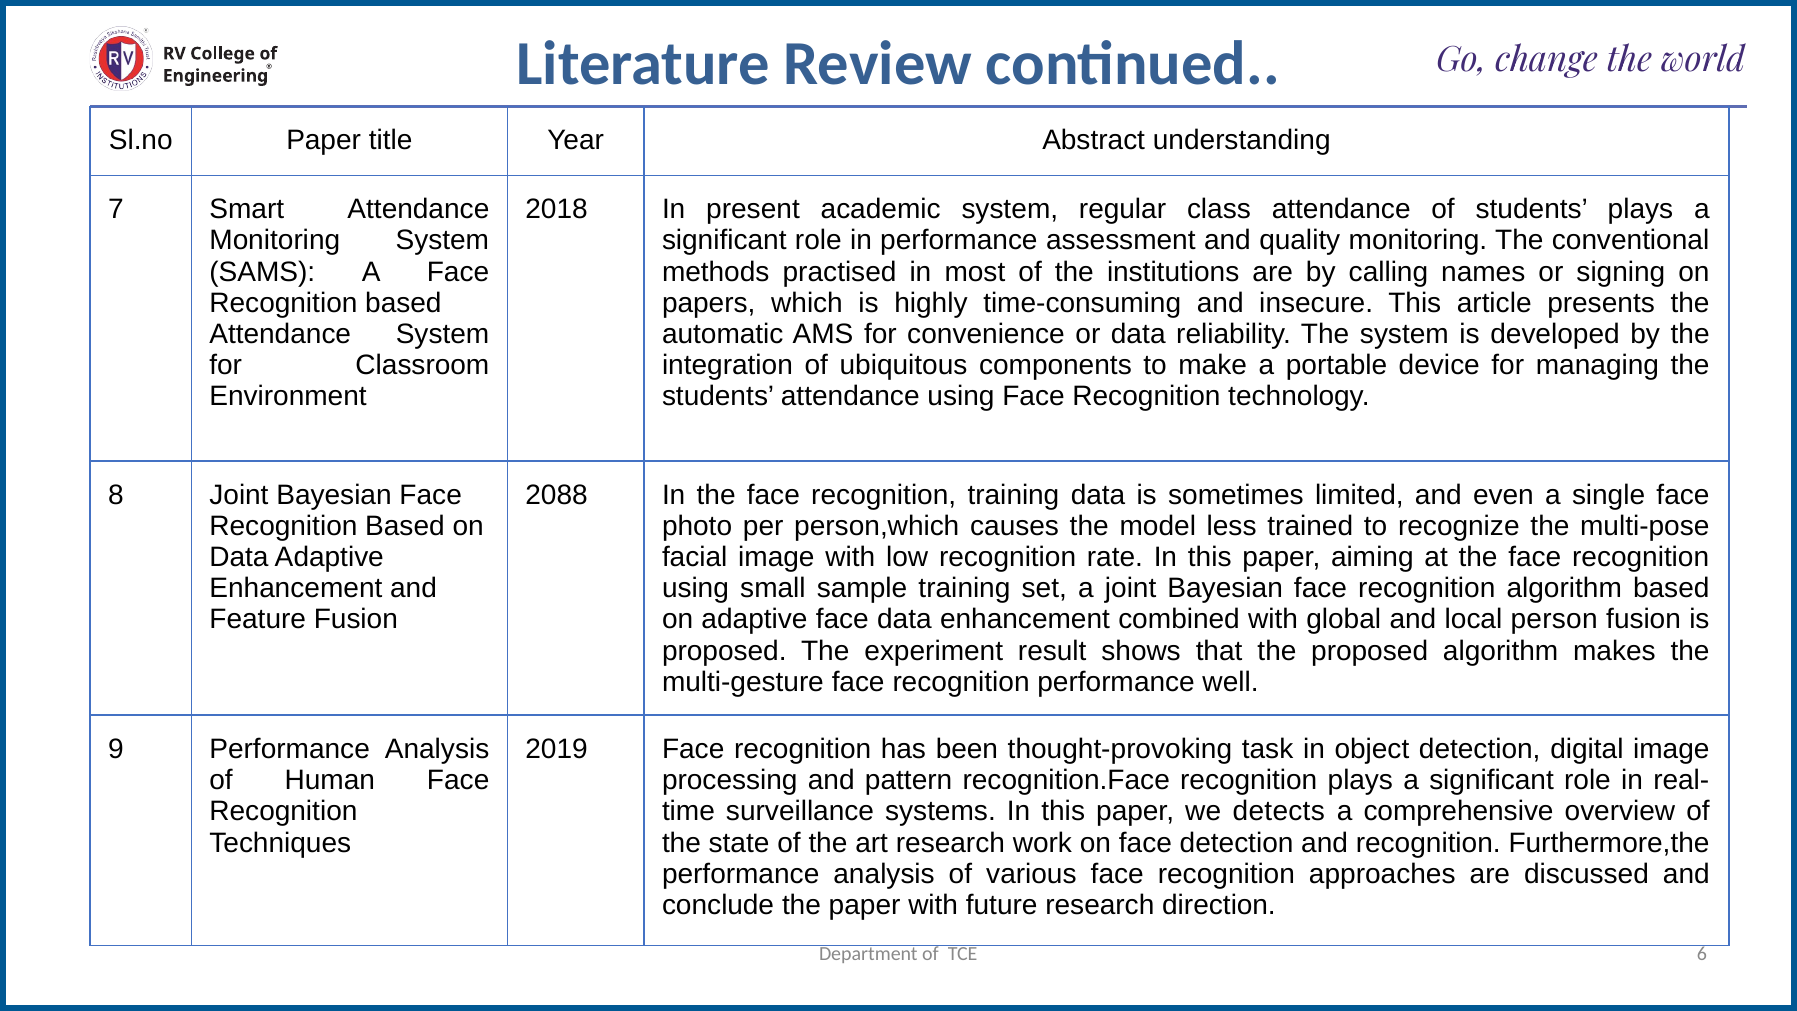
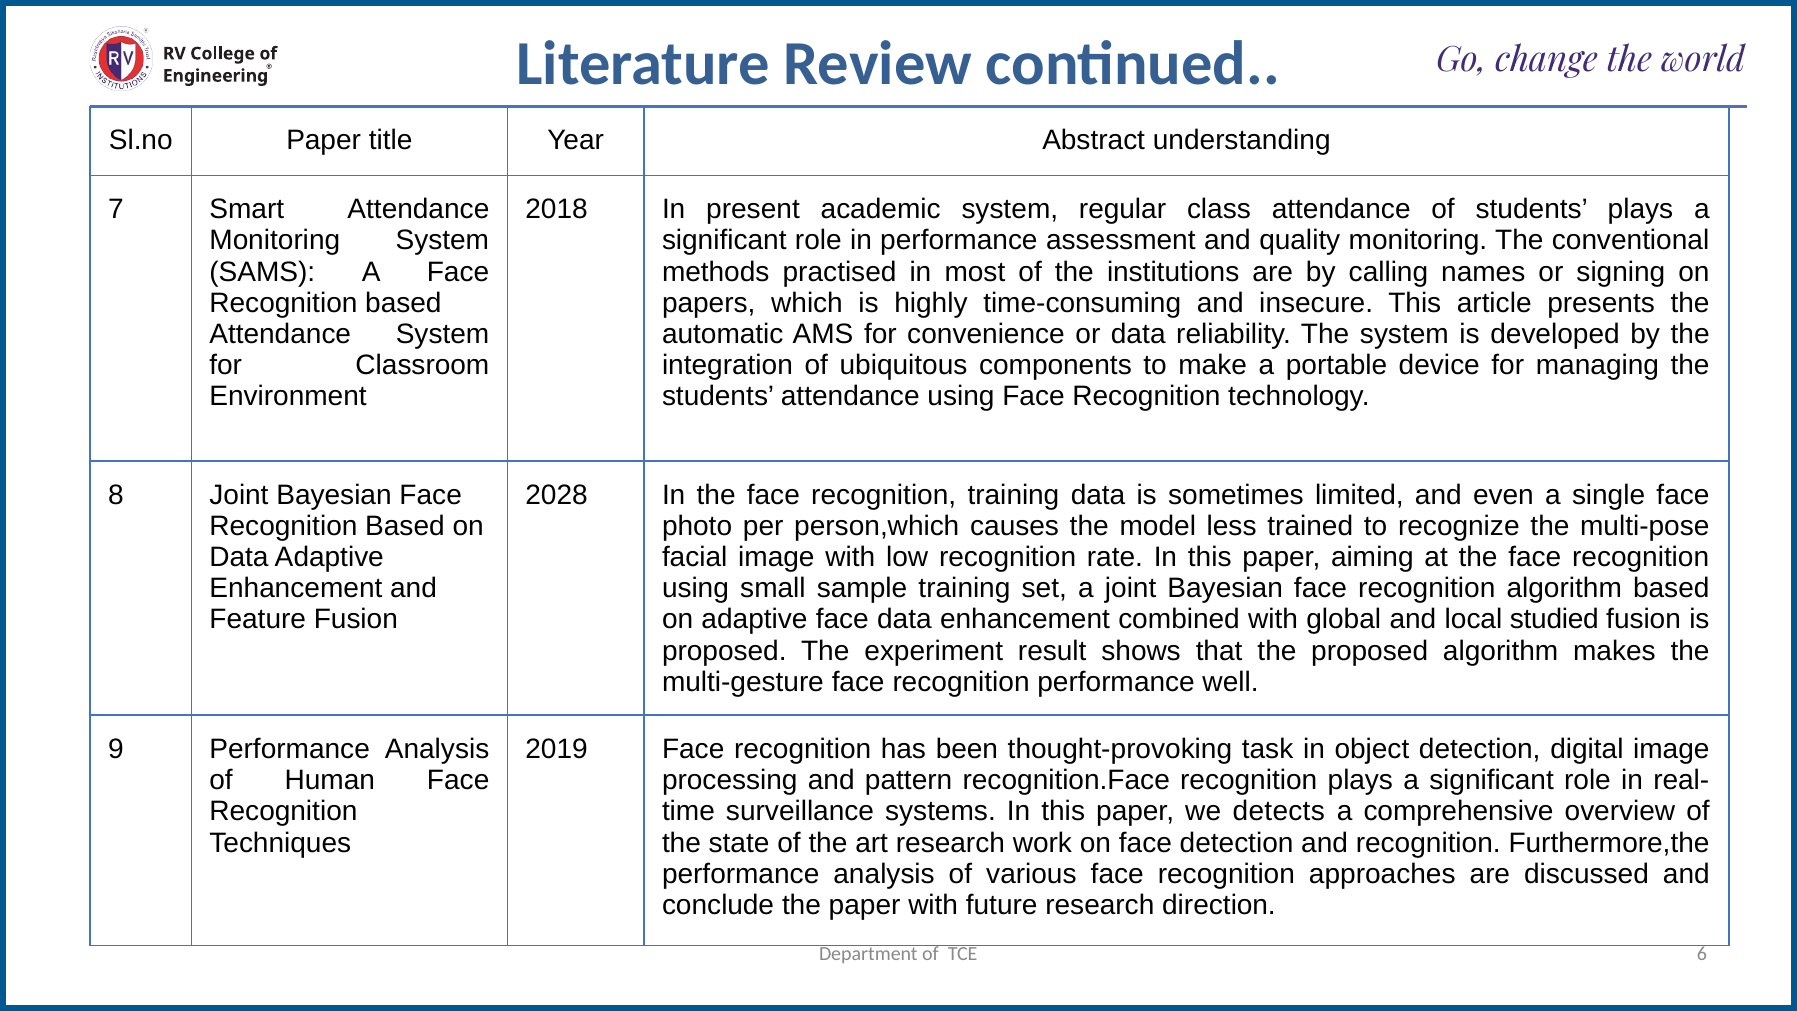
2088: 2088 -> 2028 (557, 495)
person: person -> studied (1554, 620)
